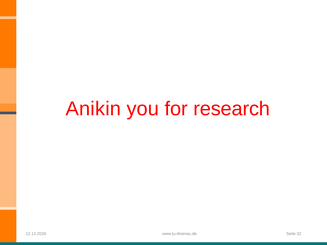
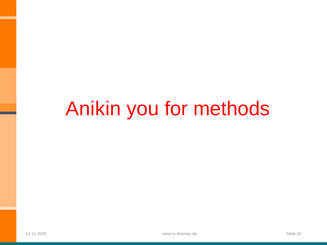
research: research -> methods (232, 109)
